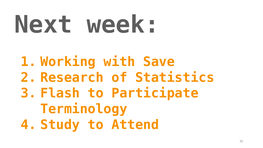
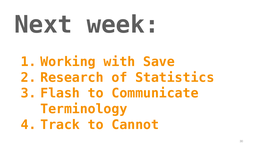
Participate: Participate -> Communicate (155, 93)
Study: Study -> Track (60, 125)
Attend: Attend -> Cannot (135, 125)
